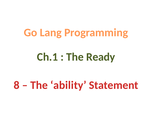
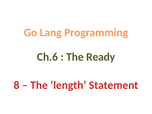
Ch.1: Ch.1 -> Ch.6 (47, 57)
ability: ability -> length (68, 85)
